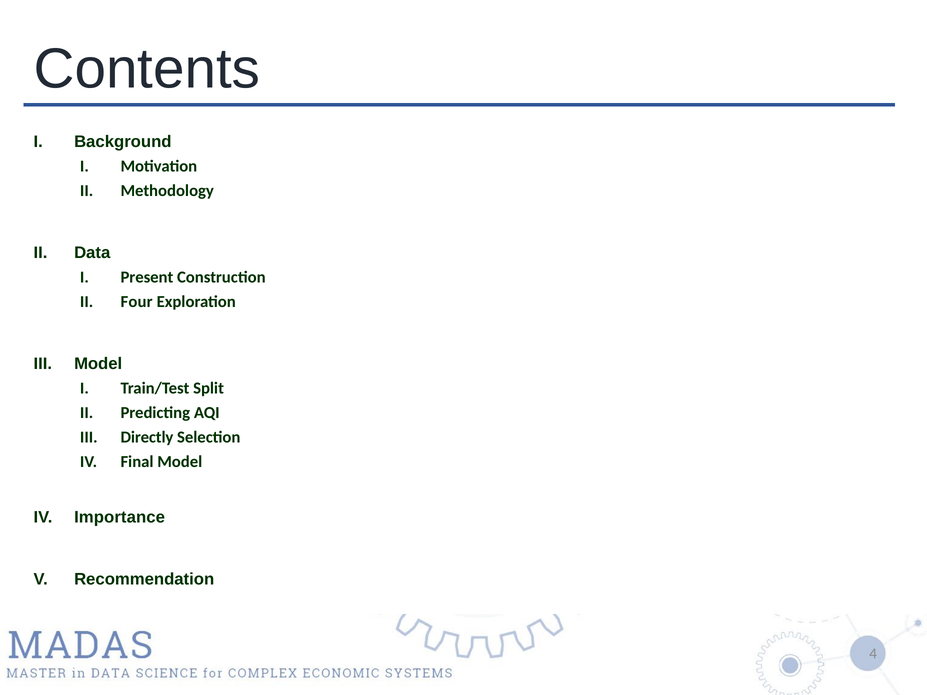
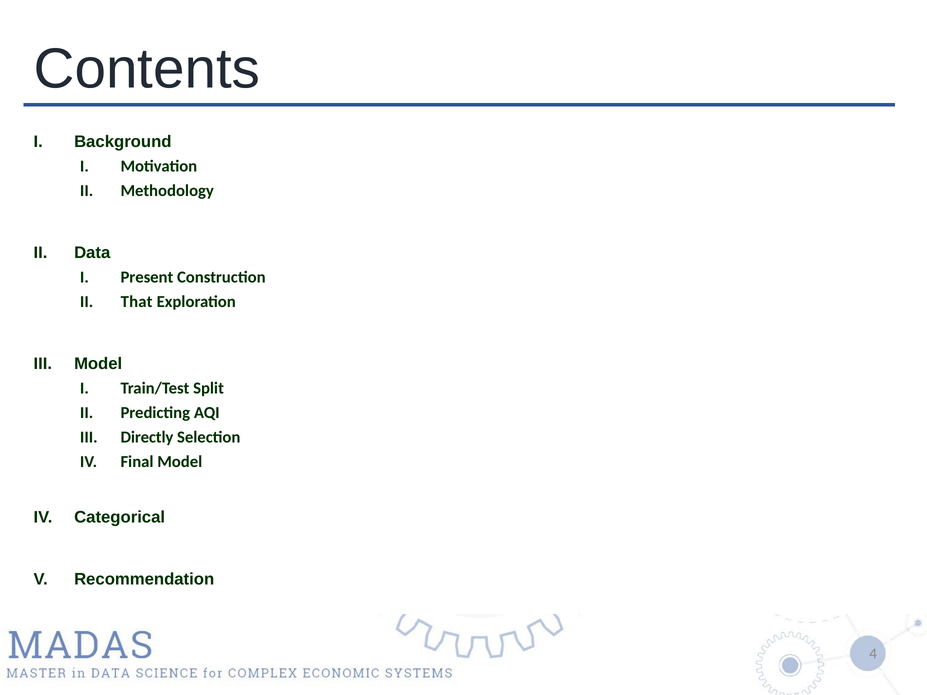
Four: Four -> That (137, 302)
Importance: Importance -> Categorical (120, 517)
